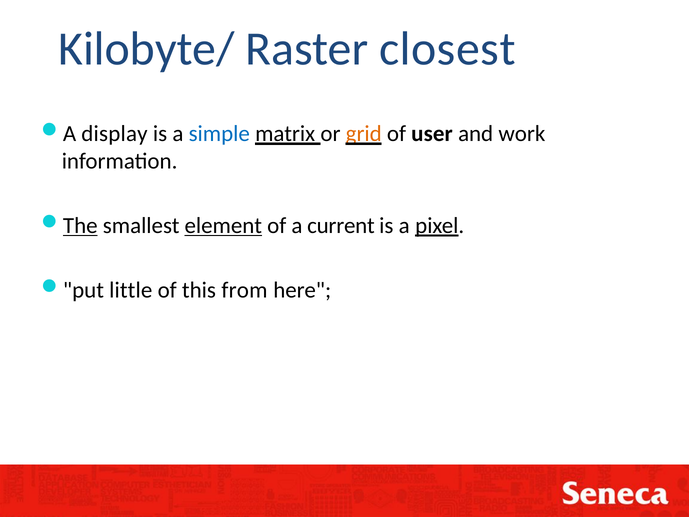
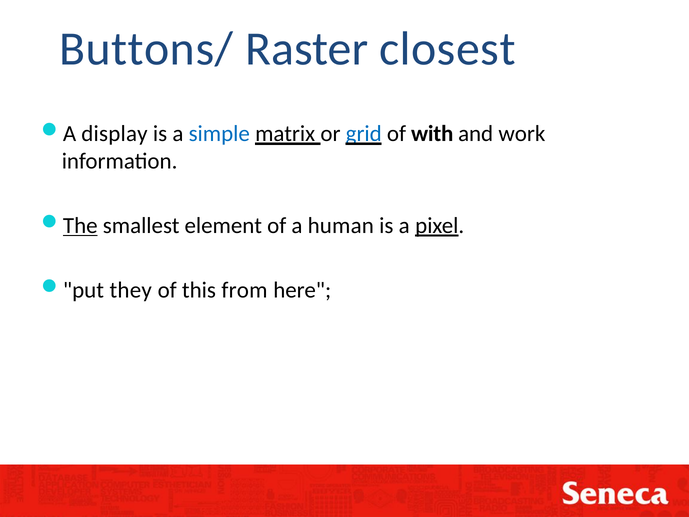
Kilobyte/: Kilobyte/ -> Buttons/ (146, 49)
grid colour: orange -> blue (364, 134)
user: user -> with (432, 134)
element underline: present -> none (223, 226)
current: current -> human (341, 226)
little: little -> they (131, 290)
